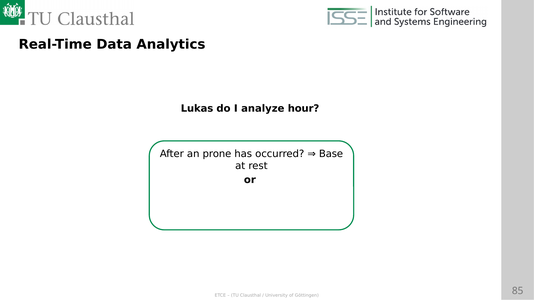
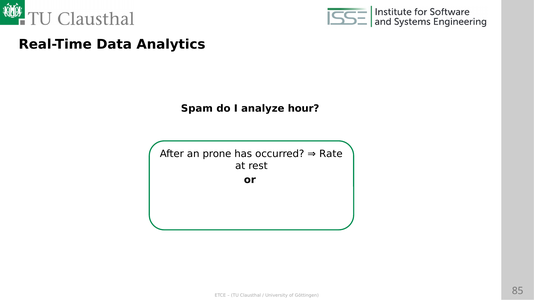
Lukas: Lukas -> Spam (197, 109)
Base: Base -> Rate (331, 154)
